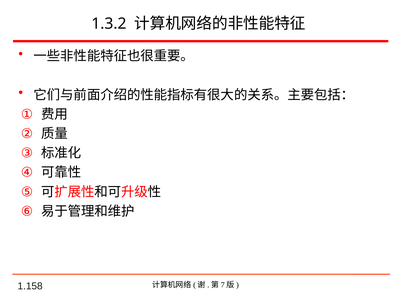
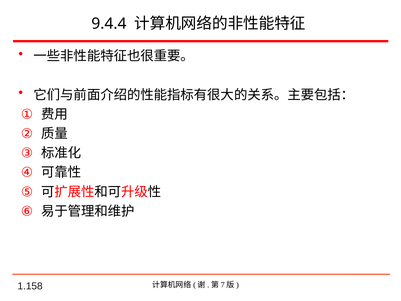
1.3.2: 1.3.2 -> 9.4.4 (109, 24)
